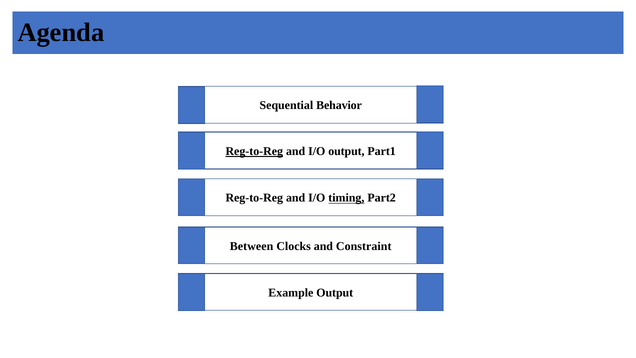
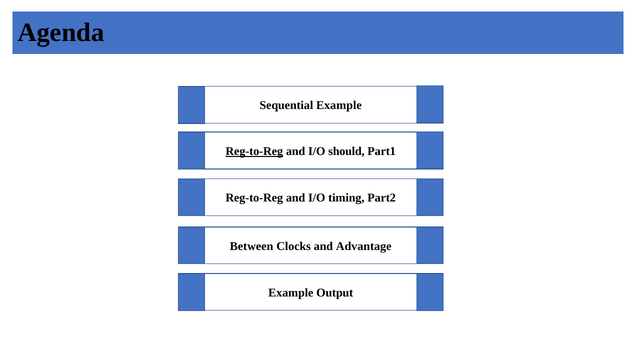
Sequential Behavior: Behavior -> Example (339, 105)
I/O output: output -> should (346, 151)
timing underline: present -> none (346, 198)
Constraint: Constraint -> Advantage (364, 246)
